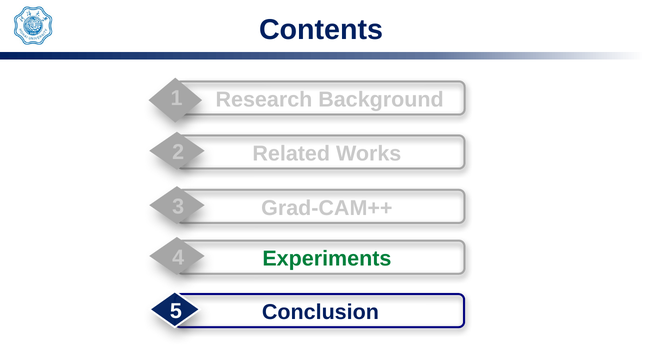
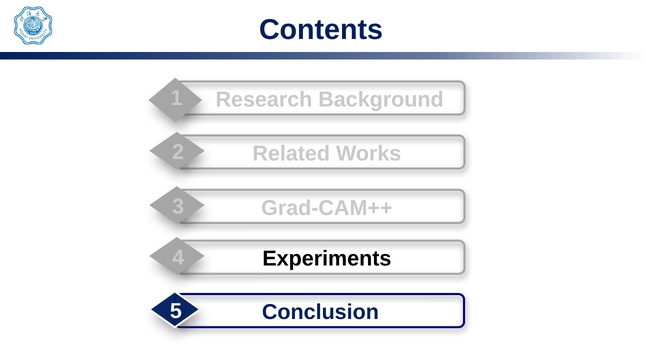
Experiments colour: green -> black (327, 259)
